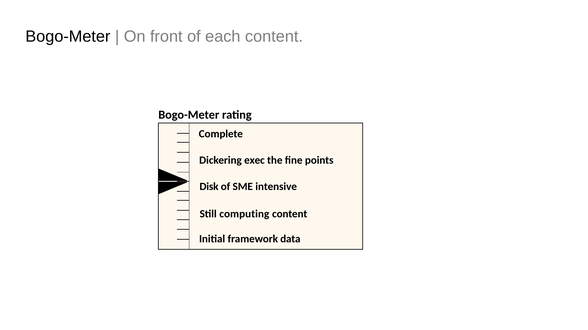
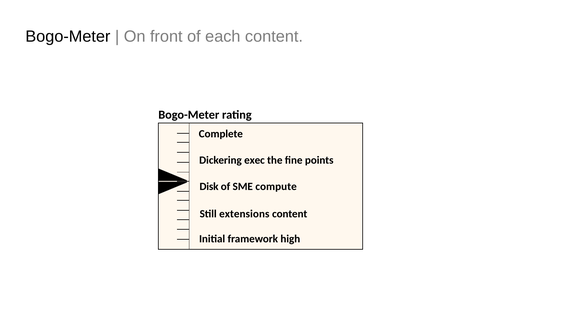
intensive: intensive -> compute (276, 187)
computing: computing -> extensions (244, 214)
data: data -> high (290, 239)
